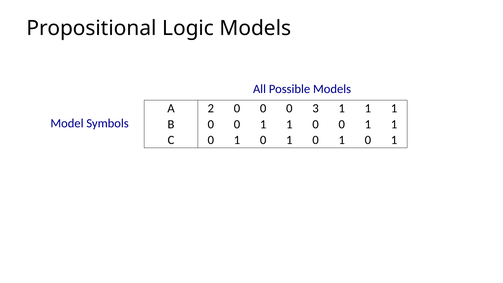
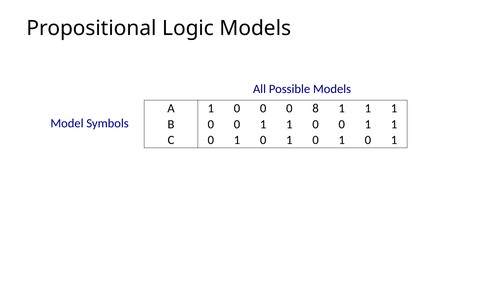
A 2: 2 -> 1 (211, 108)
3: 3 -> 8 (316, 108)
